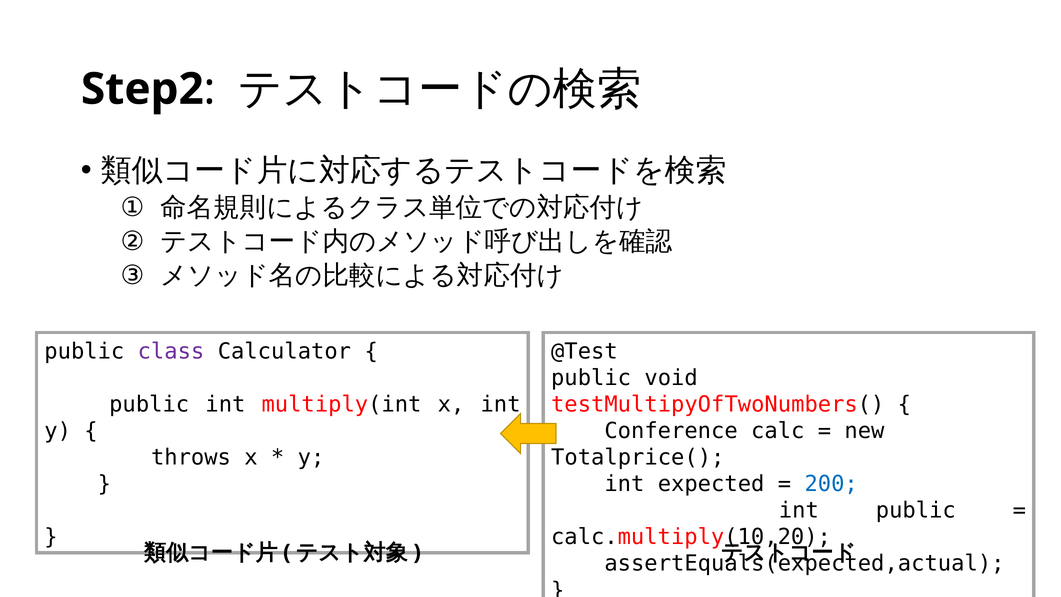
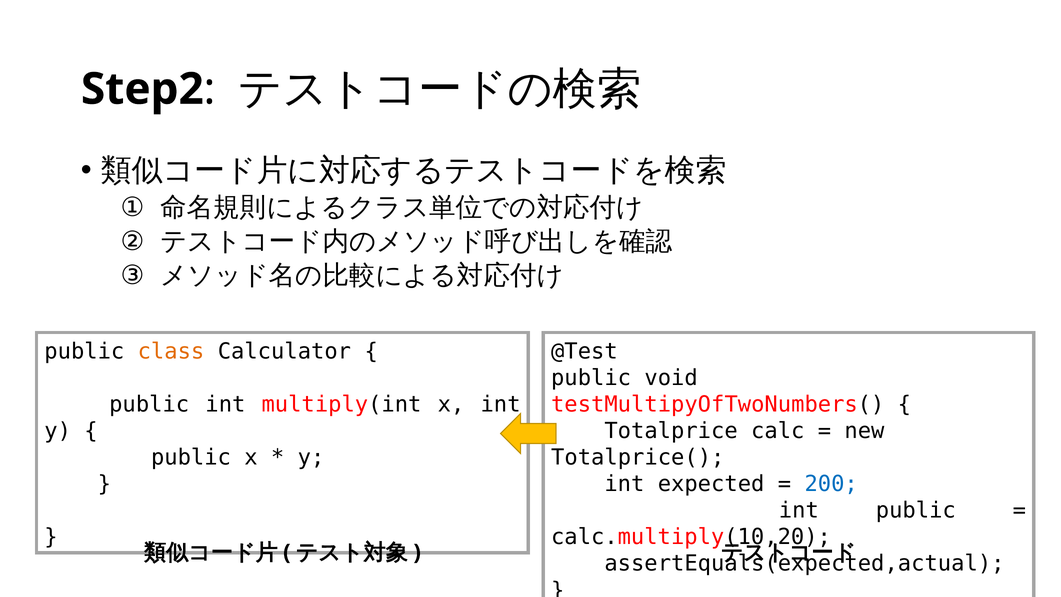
class colour: purple -> orange (171, 351)
Conference: Conference -> Totalprice (671, 431)
throws: throws -> public (191, 457)
